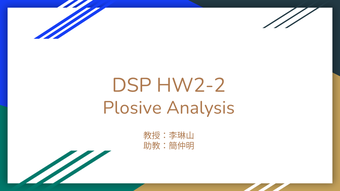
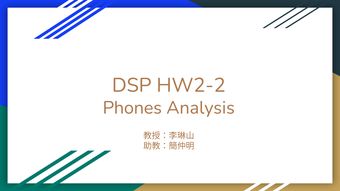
Plosive: Plosive -> Phones (132, 108)
